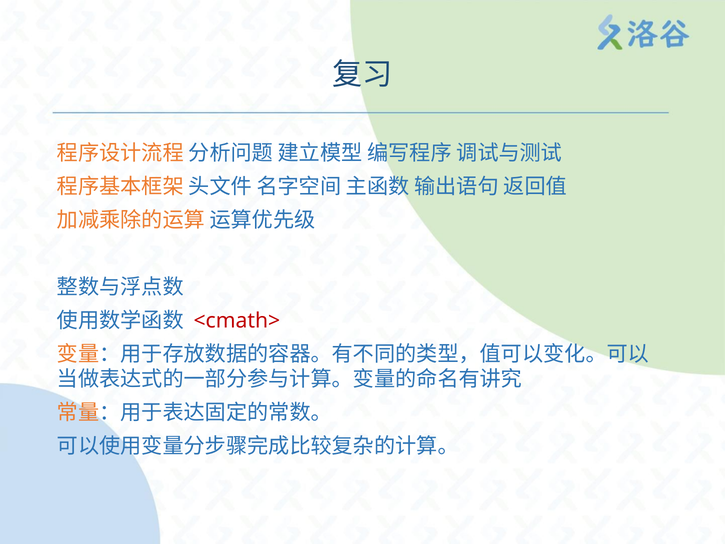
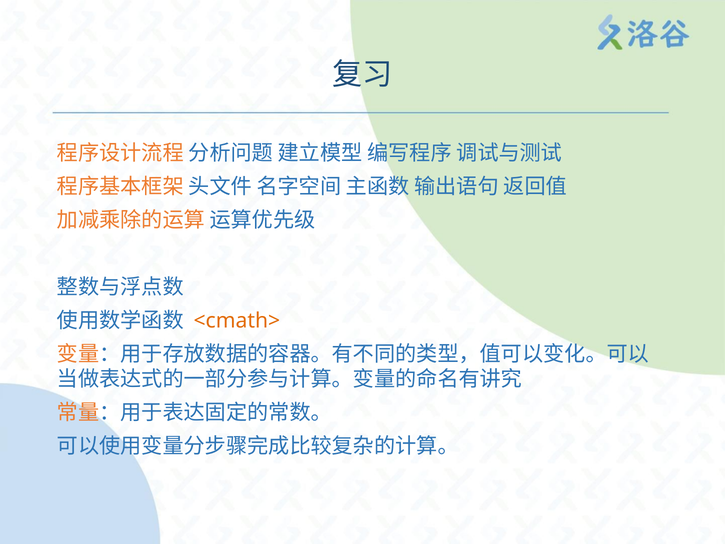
<cmath> colour: red -> orange (237, 320)
